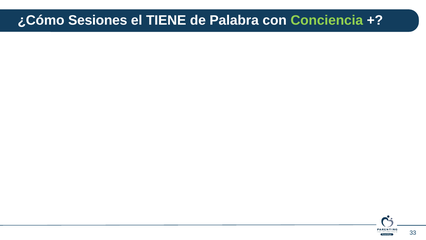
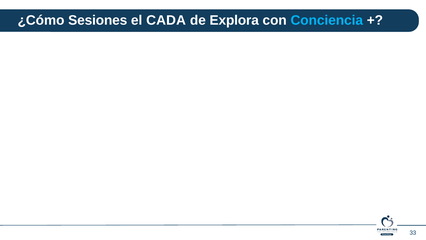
TIENE: TIENE -> CADA (166, 20)
Palabra: Palabra -> Explora (234, 20)
Conciencia colour: light green -> light blue (327, 20)
